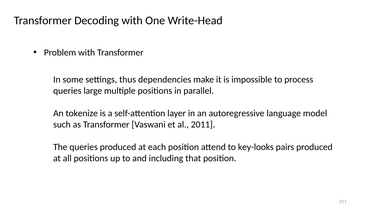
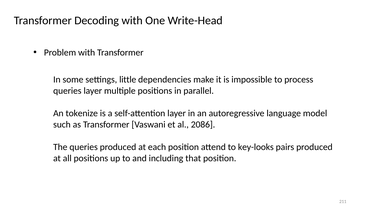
thus: thus -> little (128, 80)
queries large: large -> layer (93, 91)
2011: 2011 -> 2086 (203, 125)
